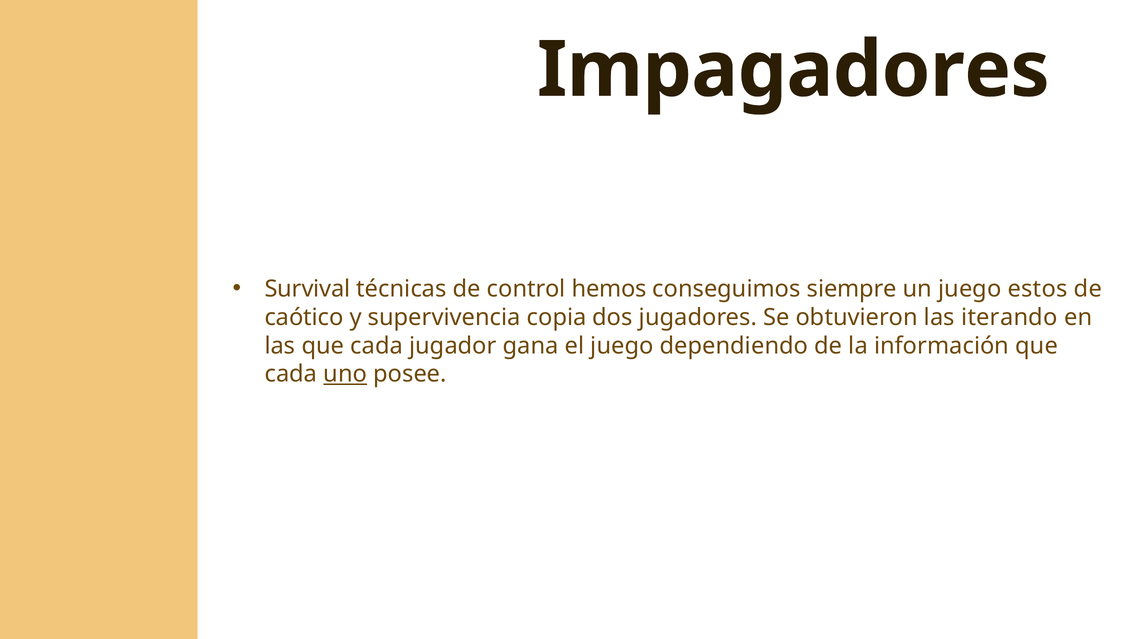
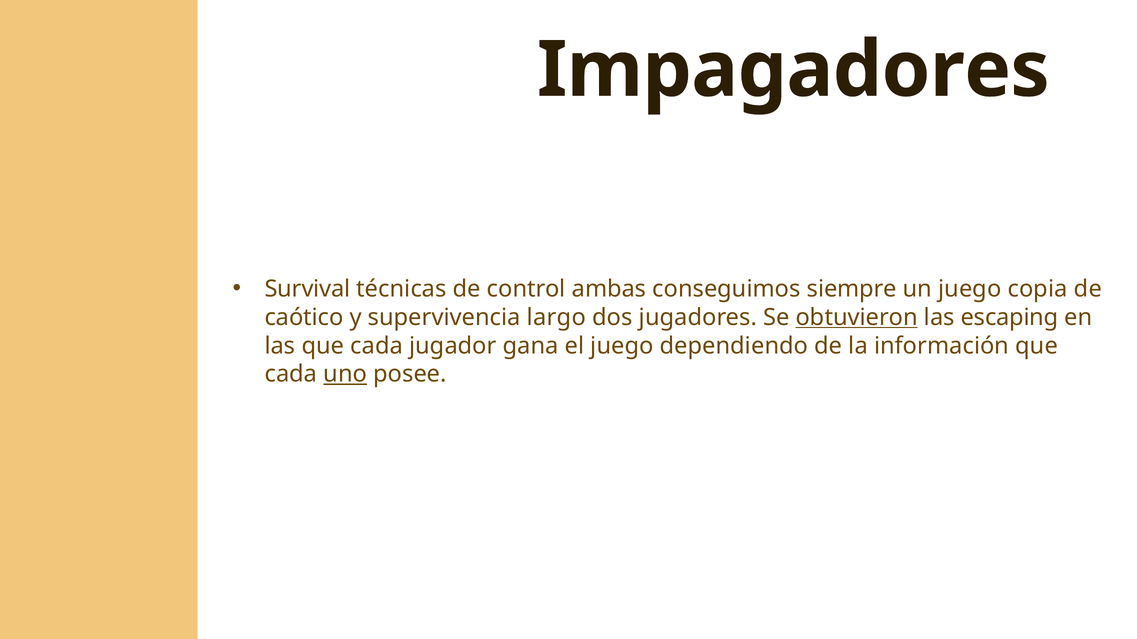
hemos: hemos -> ambas (609, 289)
estos: estos -> copia (1038, 289)
copia: copia -> largo (556, 318)
obtuvieron underline: none -> present (857, 318)
iterando: iterando -> escaping (1010, 318)
